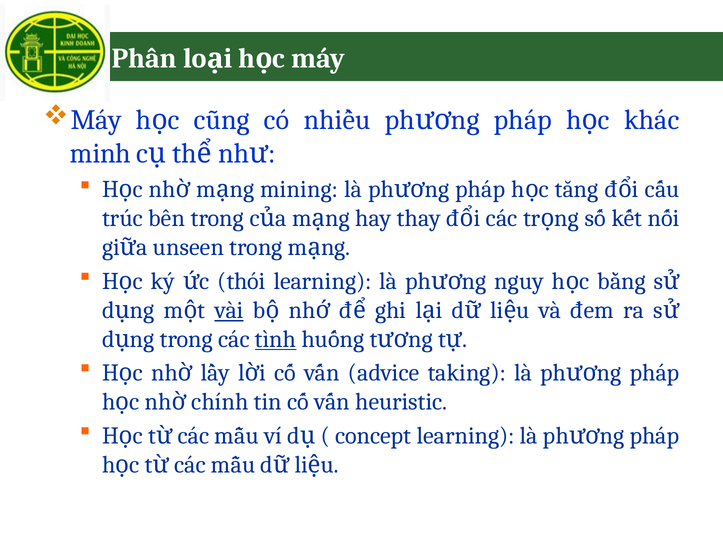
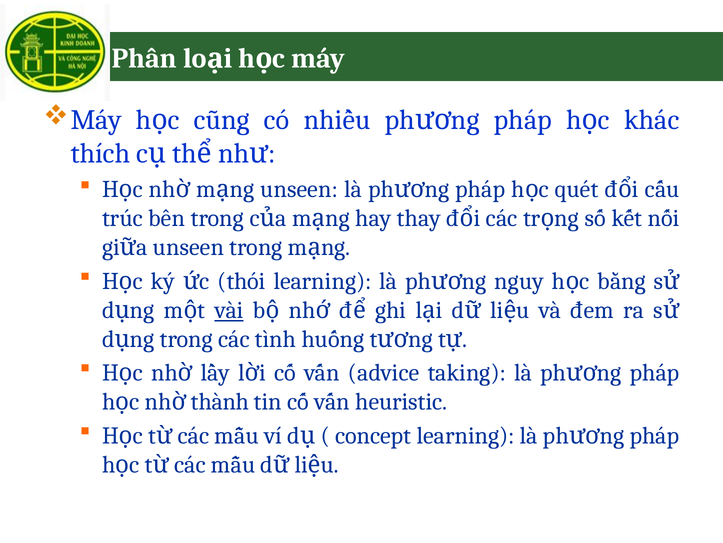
minh: minh -> thích (100, 153)
mining: mining -> unseen (299, 189)
tăng: tăng -> quét (577, 189)
tình underline: present -> none (276, 339)
chính: chính -> thành (220, 401)
